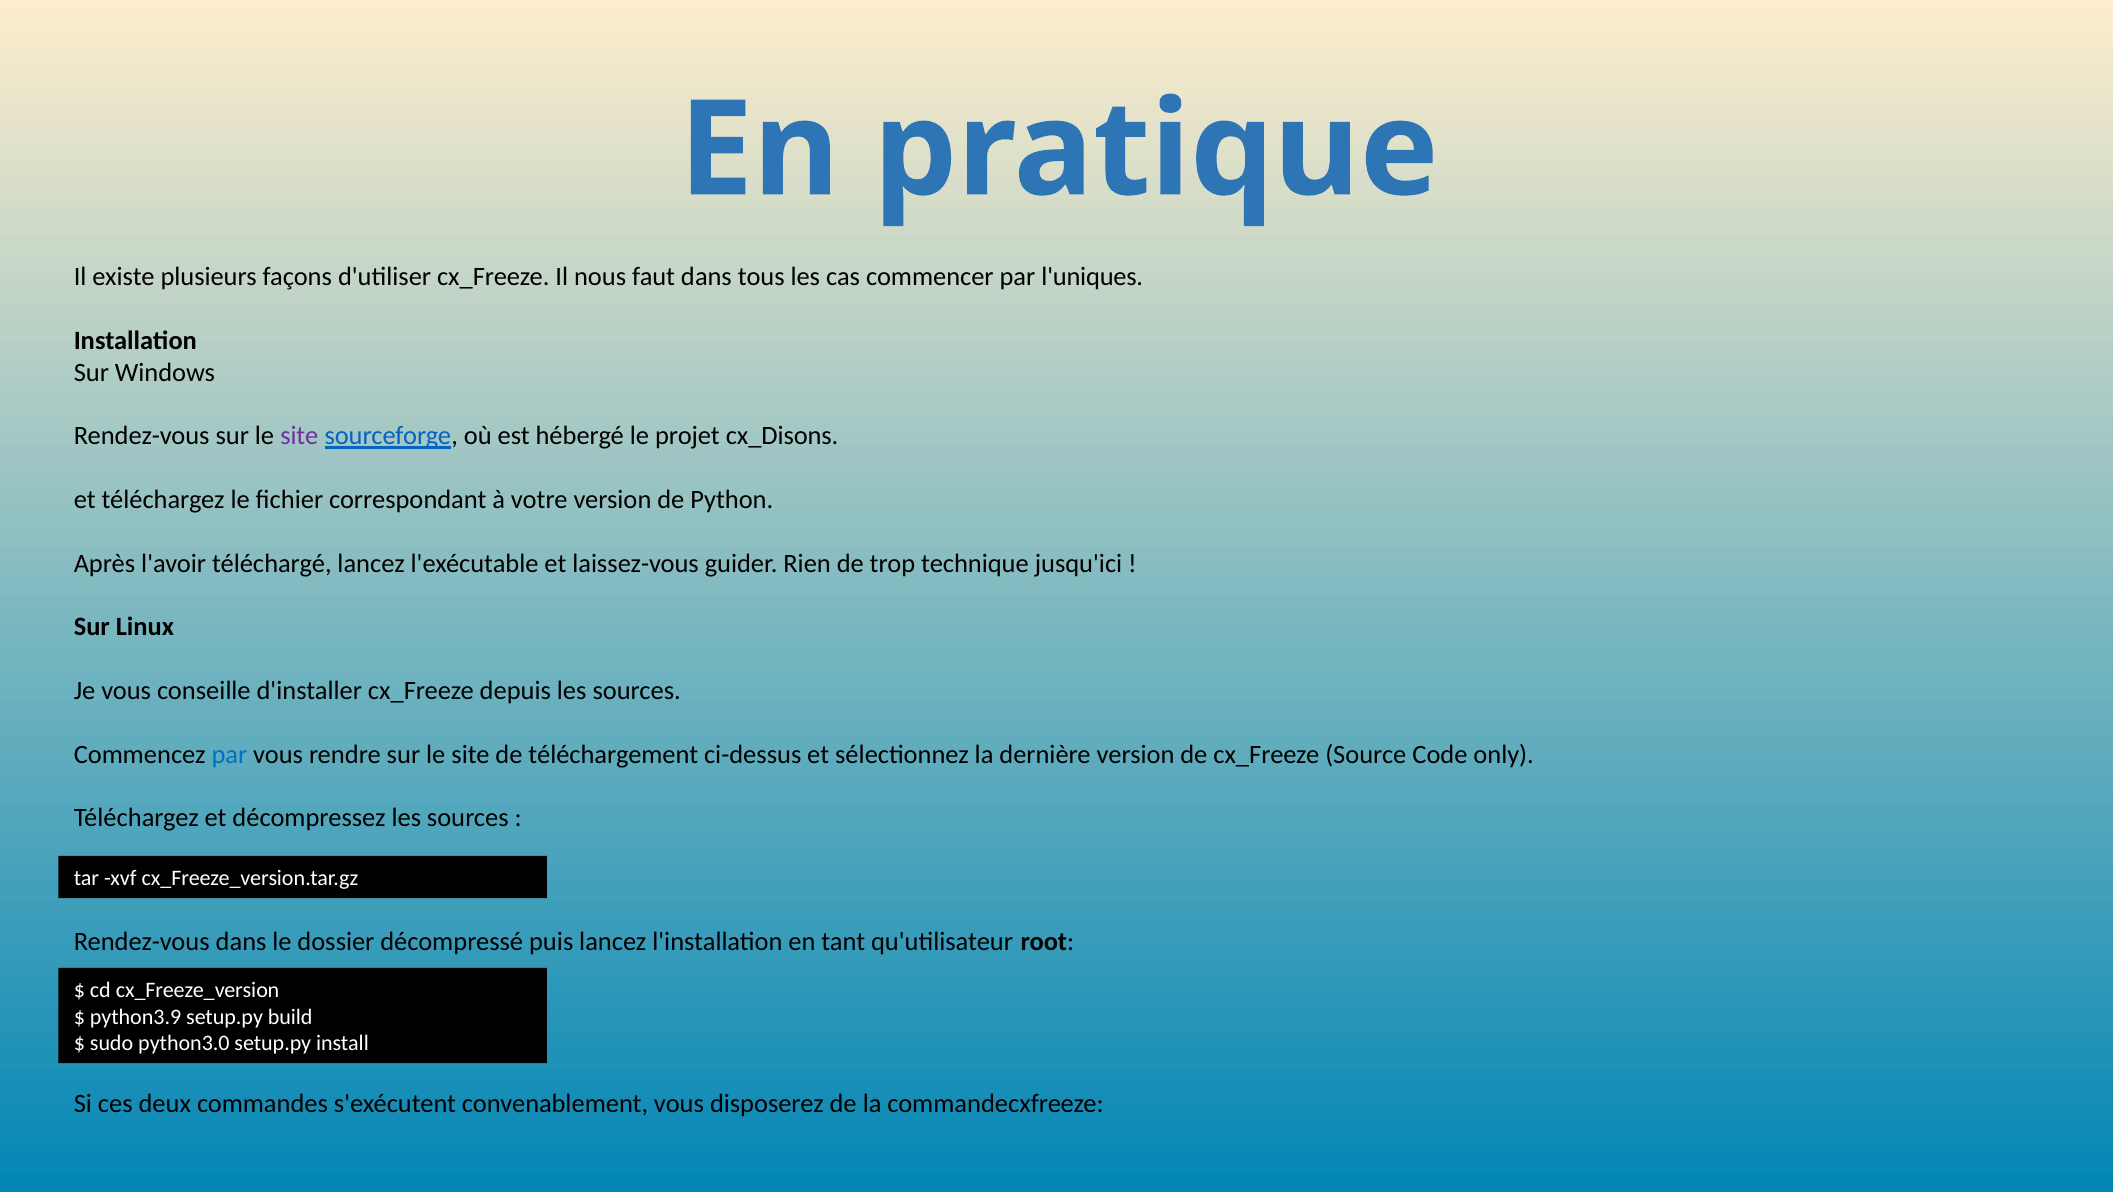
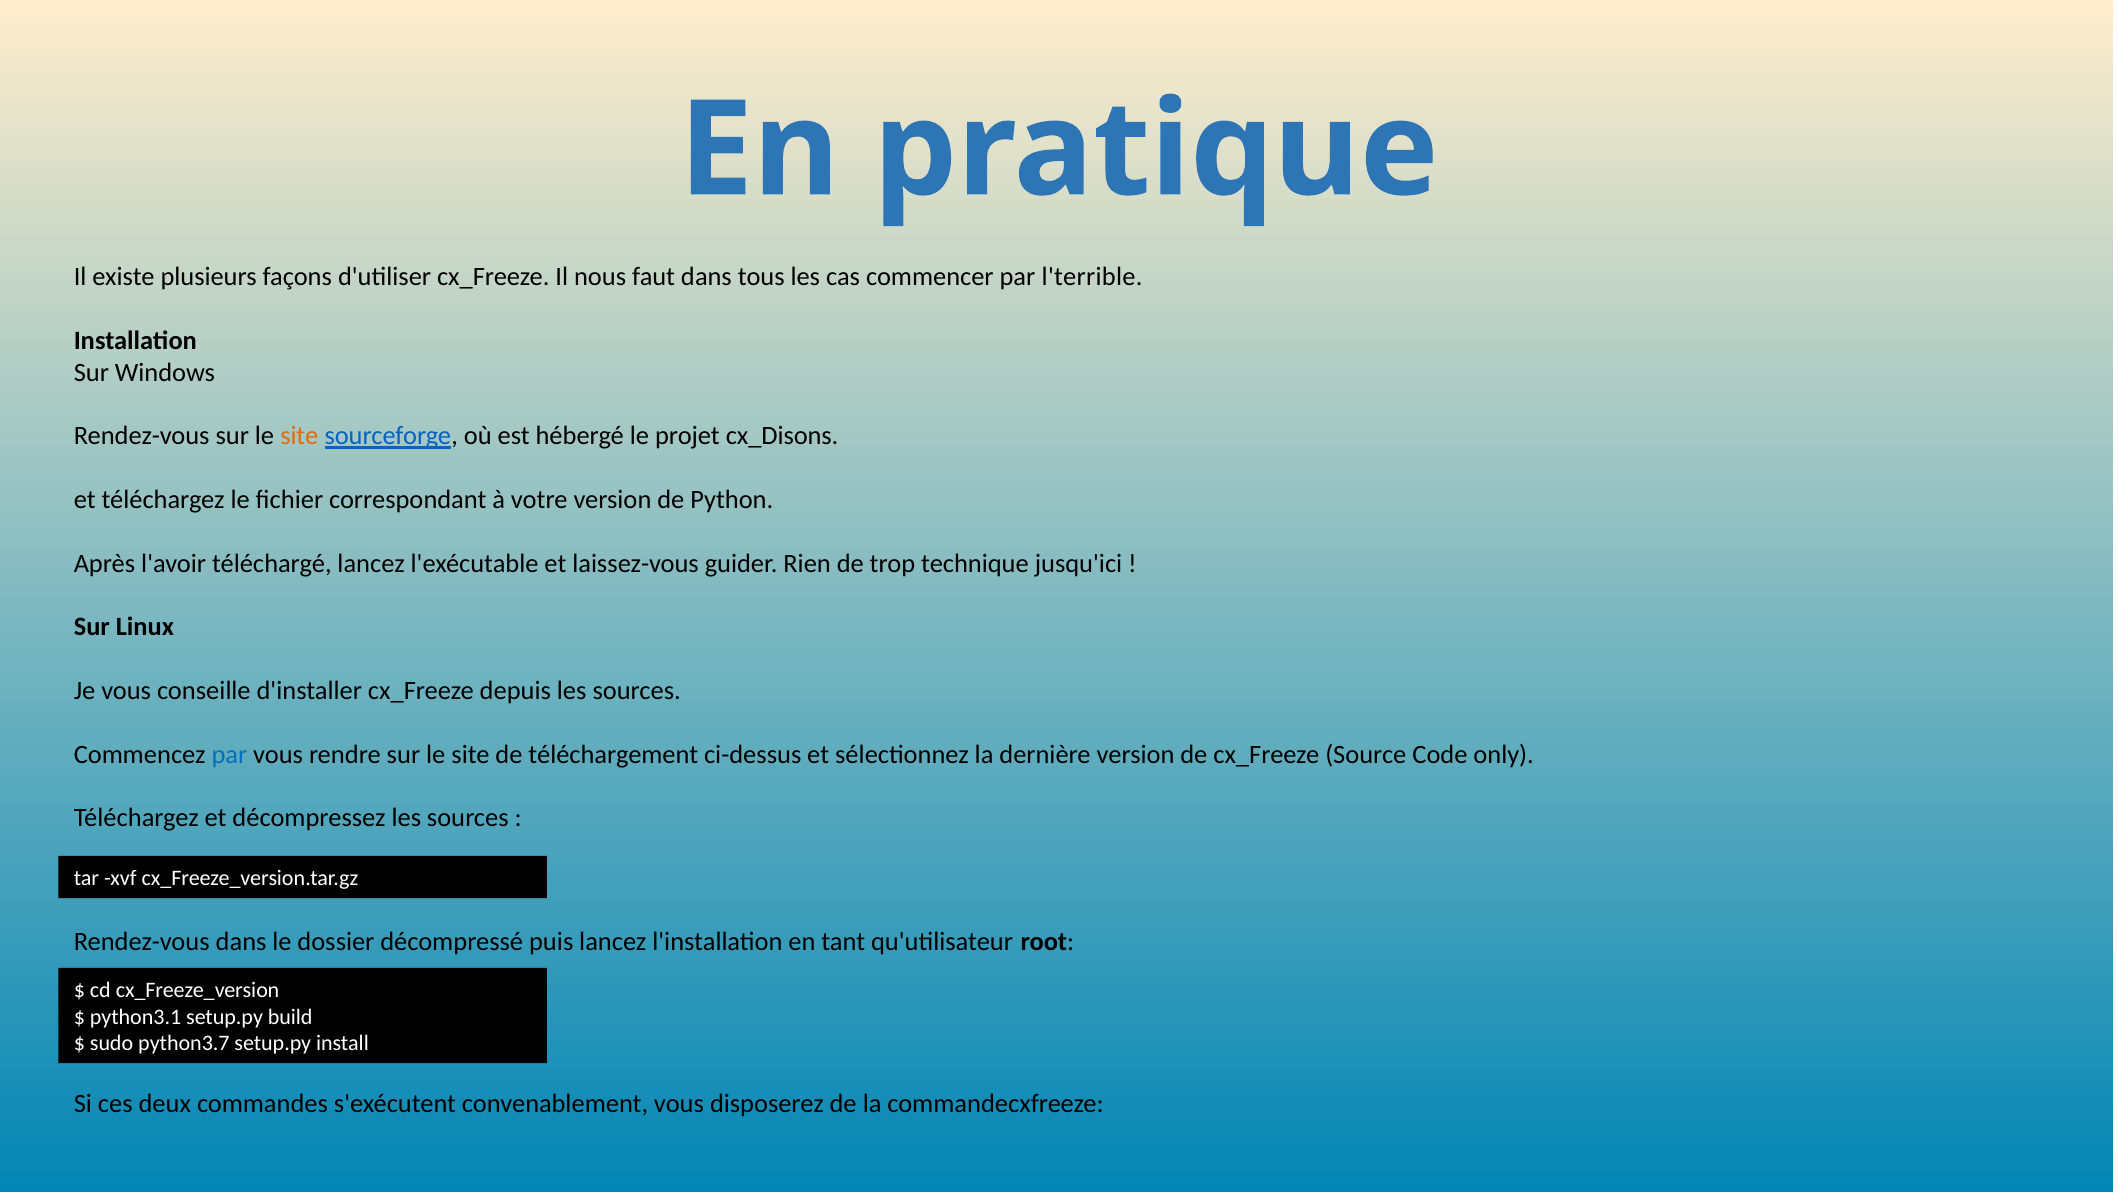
l'uniques: l'uniques -> l'terrible (1092, 277)
site colour: purple -> orange (299, 436)
python3.9: python3.9 -> python3.1 (136, 1017)
python3.0: python3.0 -> python3.7 (184, 1043)
